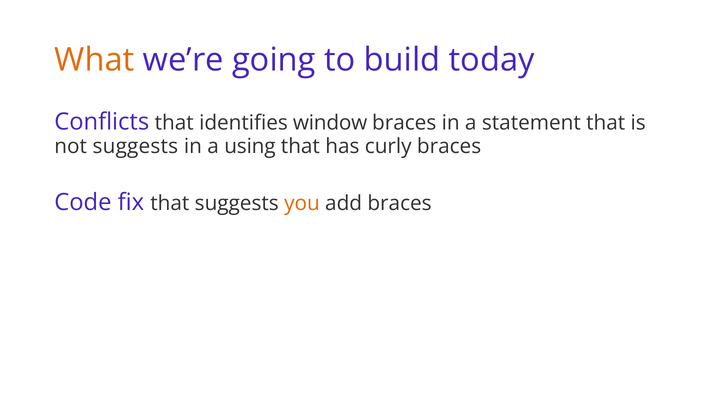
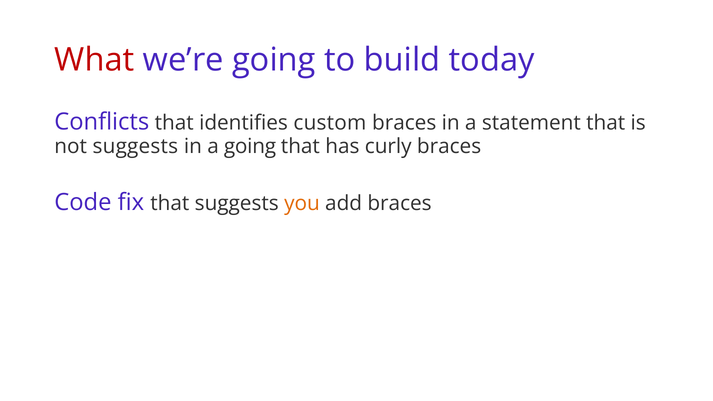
What colour: orange -> red (94, 60)
window: window -> custom (330, 123)
a using: using -> going (250, 146)
